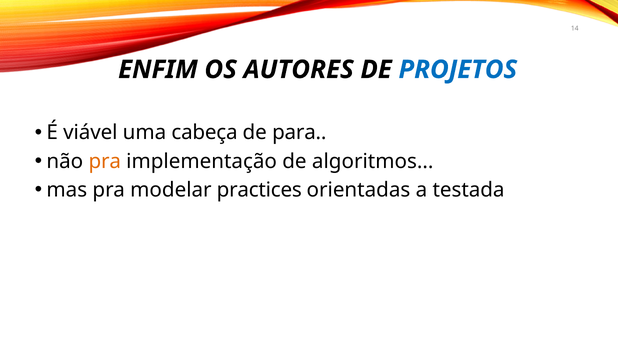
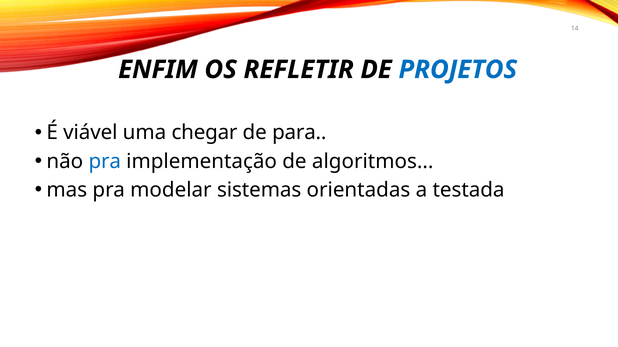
AUTORES: AUTORES -> REFLETIR (299, 70)
cabeça: cabeça -> chegar (205, 133)
pra colour: orange -> blue (105, 162)
practices: practices -> sistemas (259, 190)
